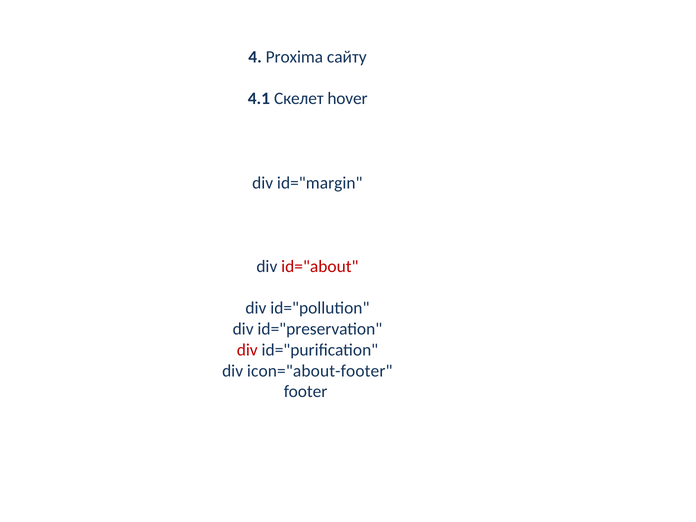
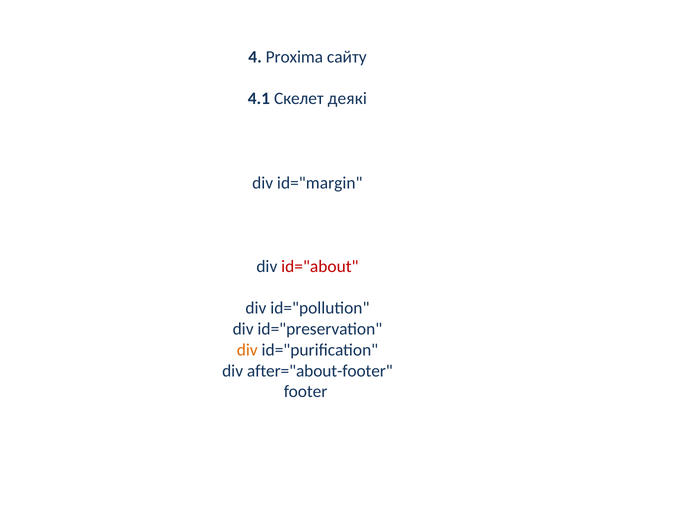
hover: hover -> деякі (347, 99)
div colour: red -> orange (247, 350)
icon="about-footer: icon="about-footer -> after="about-footer (320, 371)
